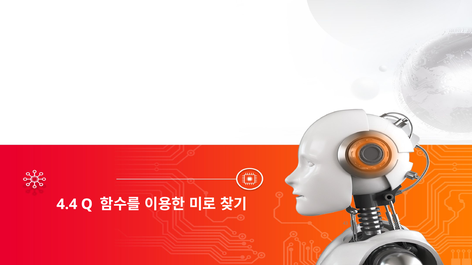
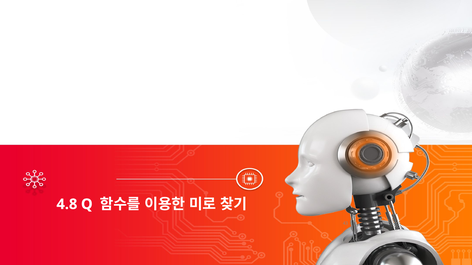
4.4: 4.4 -> 4.8 (67, 205)
